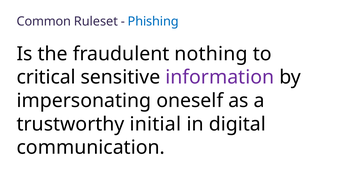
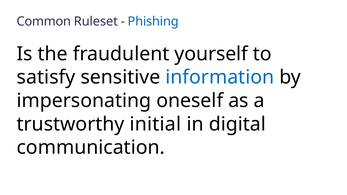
nothing: nothing -> yourself (211, 54)
critical: critical -> satisfy (46, 77)
information colour: purple -> blue (220, 77)
